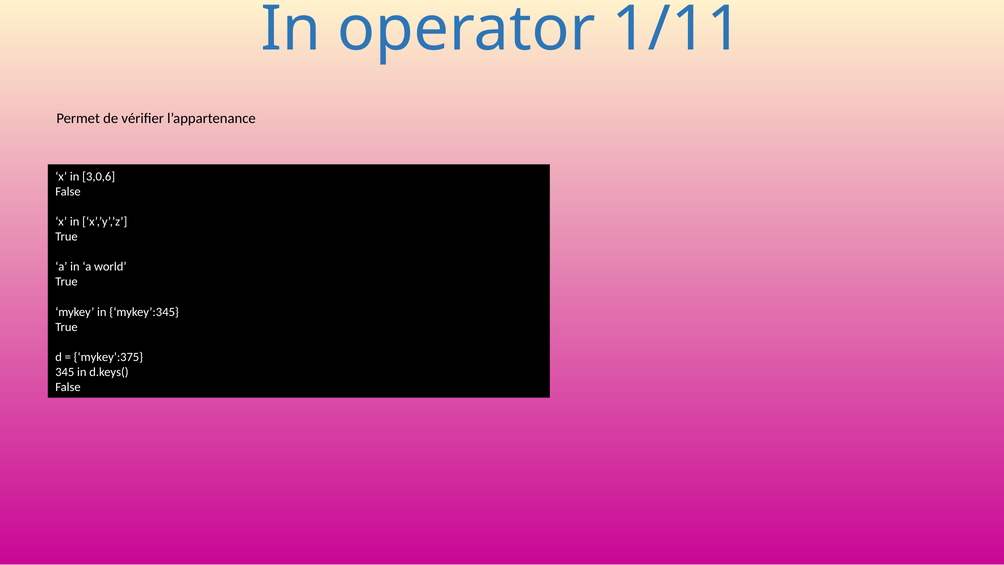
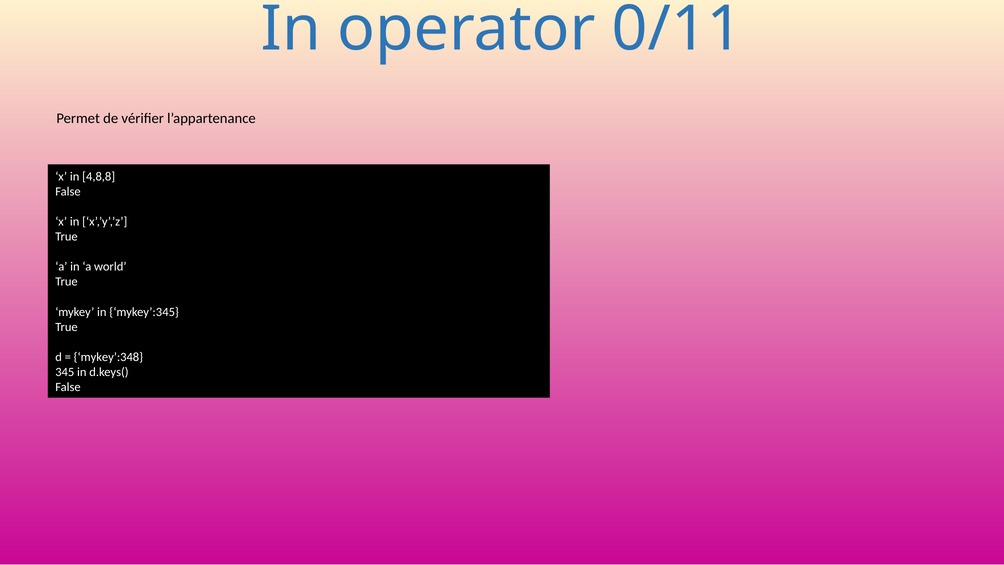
1/11: 1/11 -> 0/11 (677, 29)
3,0,6: 3,0,6 -> 4,8,8 (99, 176)
mykey’:375: mykey’:375 -> mykey’:348 (108, 357)
